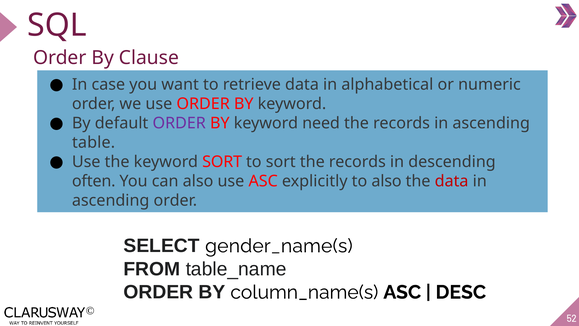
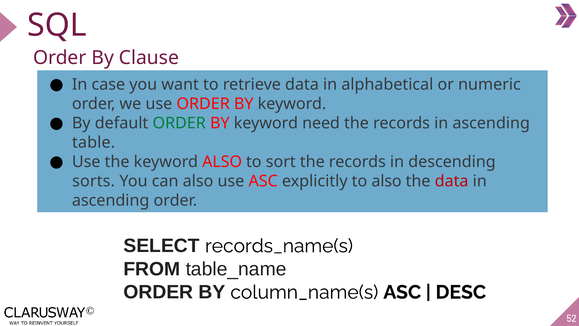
ORDER colour: purple -> green (179, 123)
keyword SORT: SORT -> ALSO (222, 162)
often: often -> sorts (94, 181)
gender_name(s: gender_name(s -> records_name(s (279, 246)
